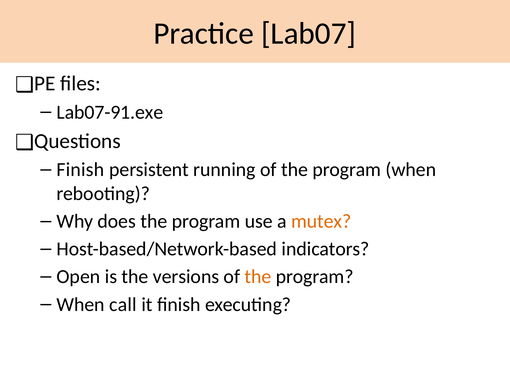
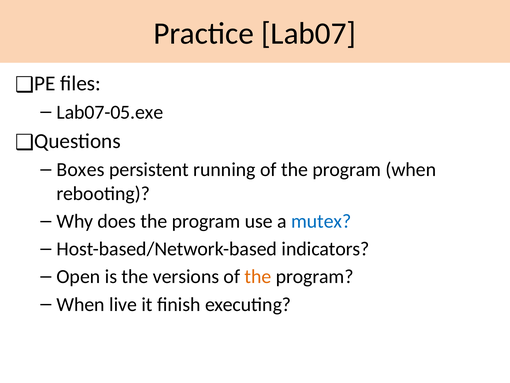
Lab07-91.exe: Lab07-91.exe -> Lab07-05.exe (110, 112)
Finish: Finish -> Boxes (80, 169)
mutex colour: orange -> blue (321, 221)
call: call -> live (123, 304)
